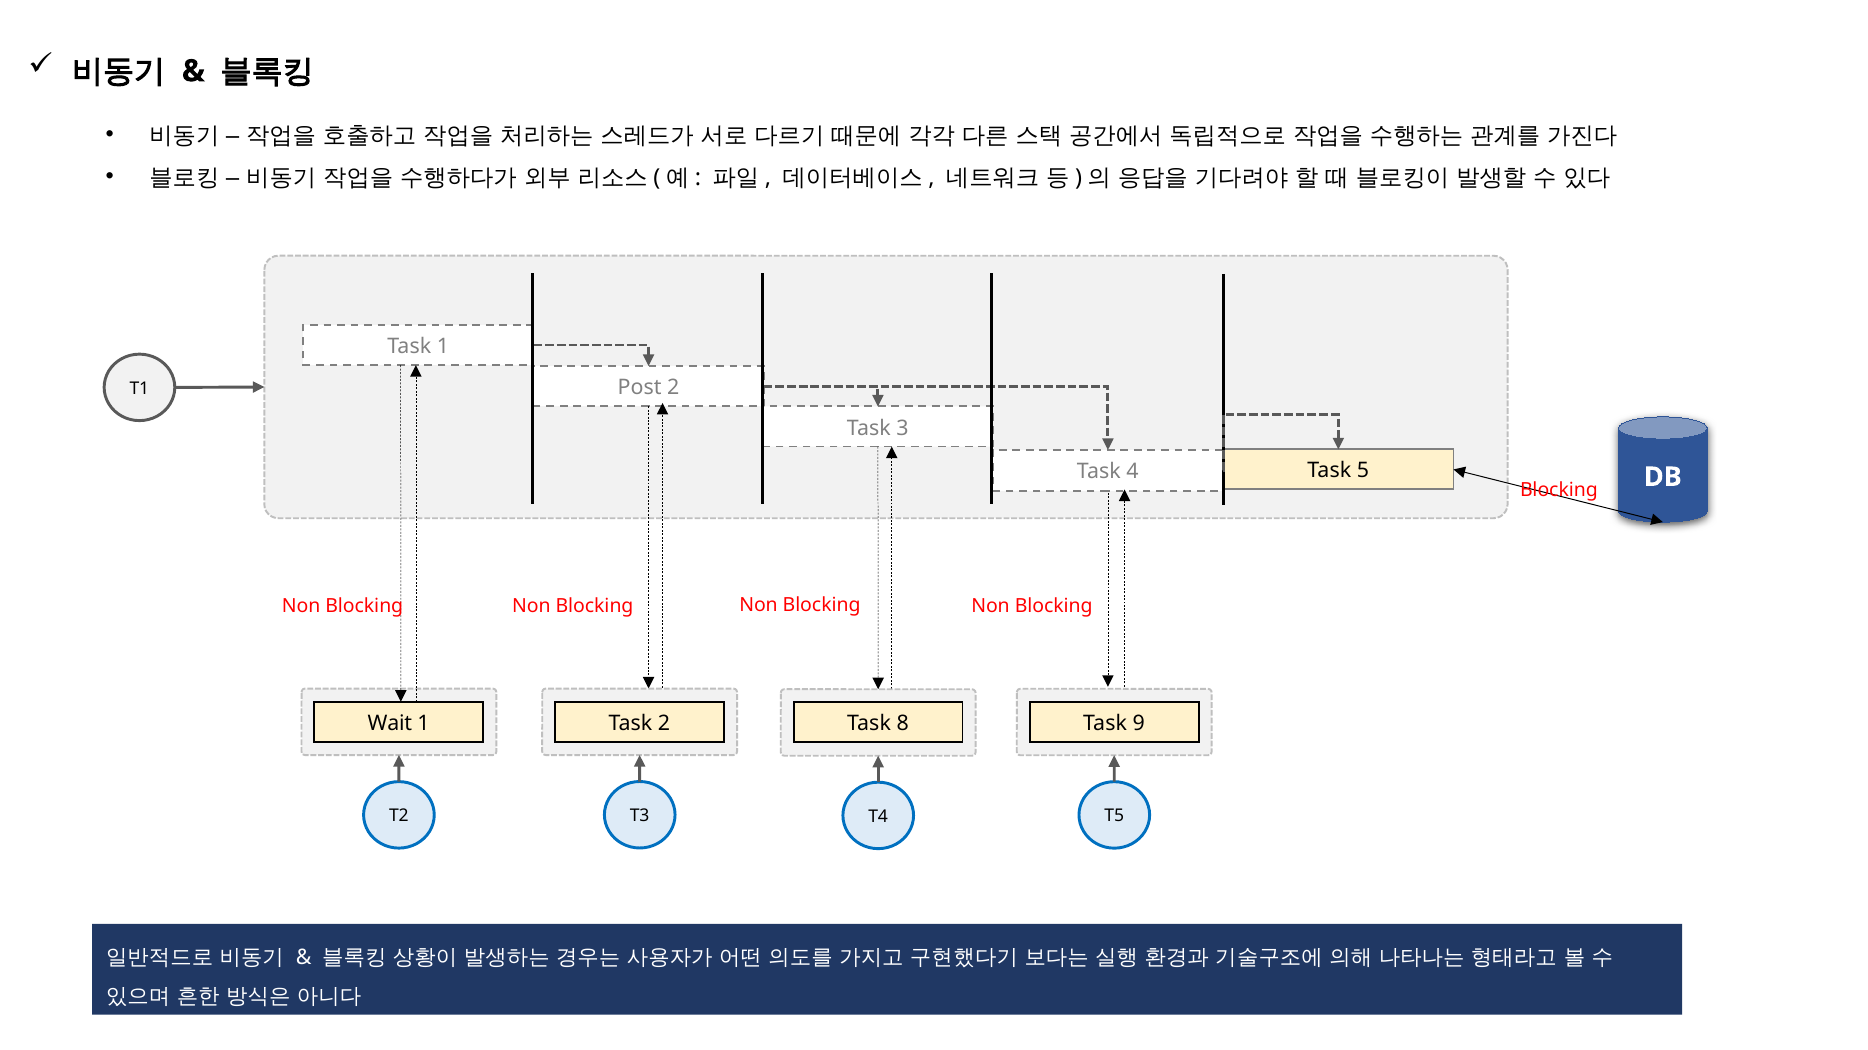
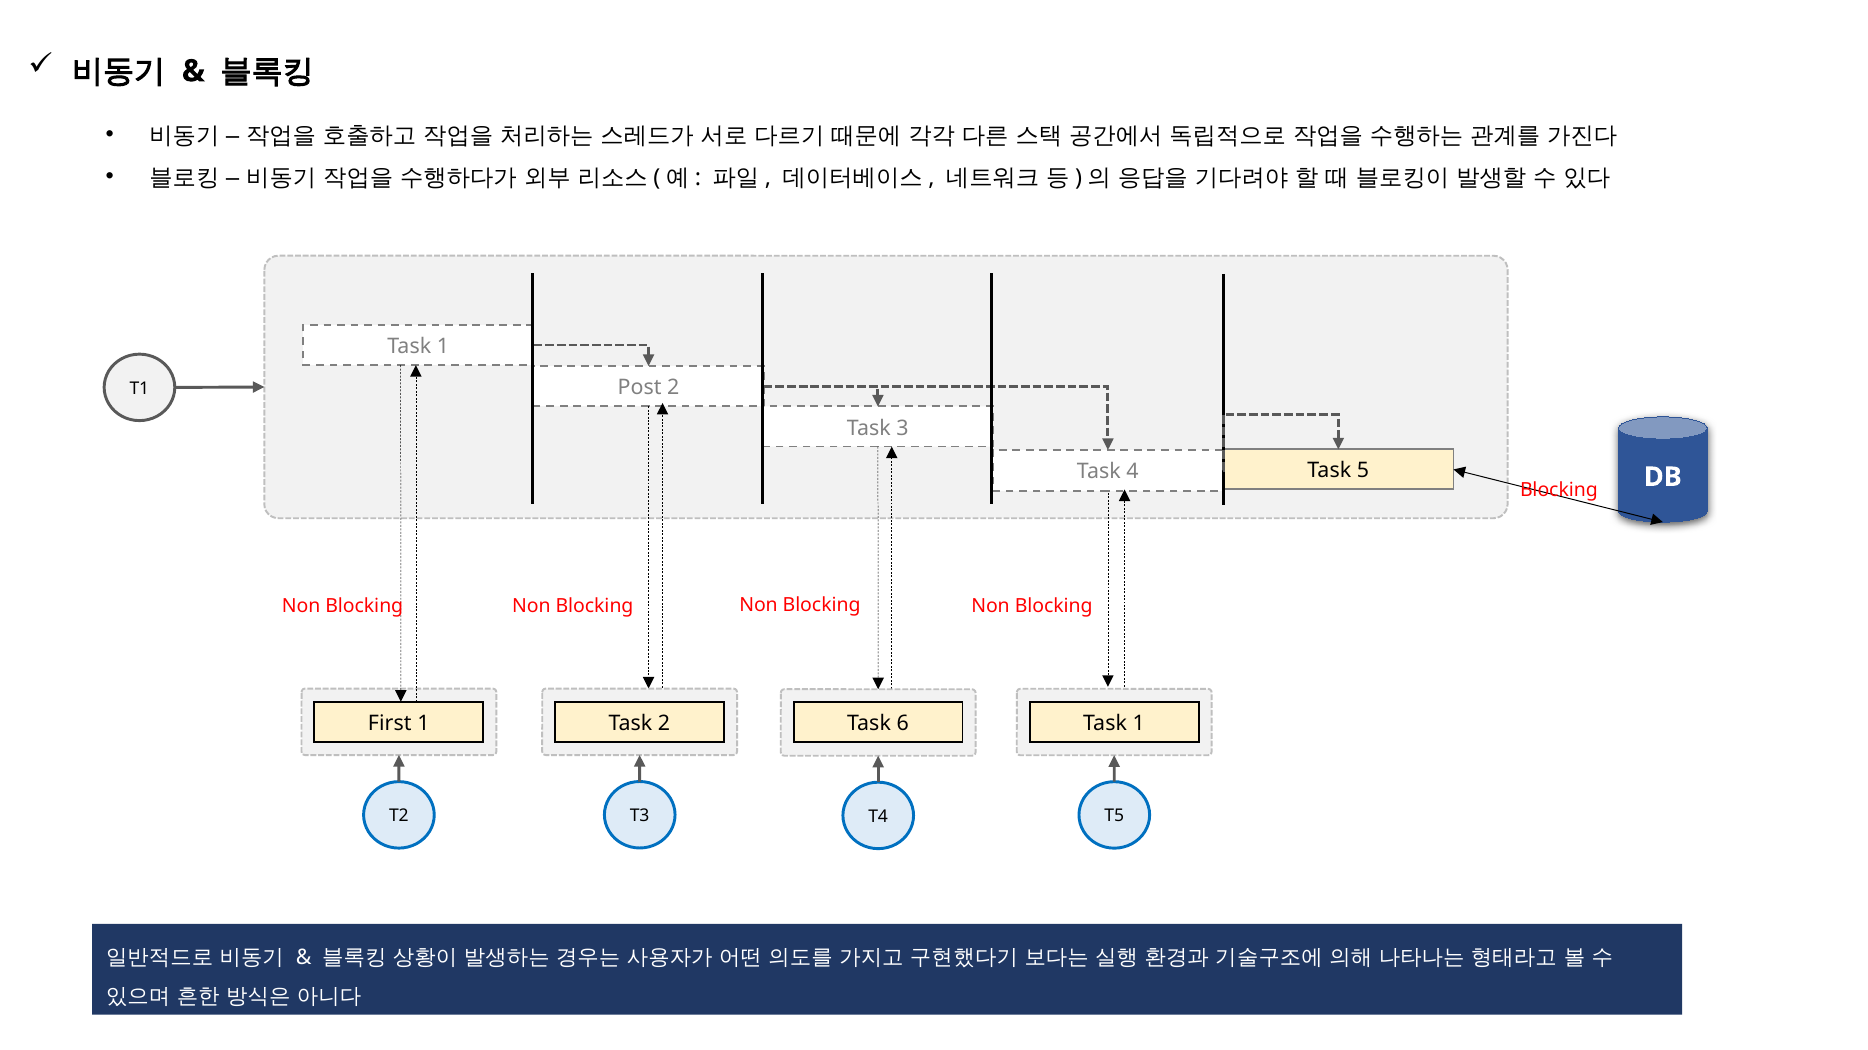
Wait: Wait -> First (390, 724)
9: 9 -> 1 (1139, 724)
8: 8 -> 6 (903, 724)
